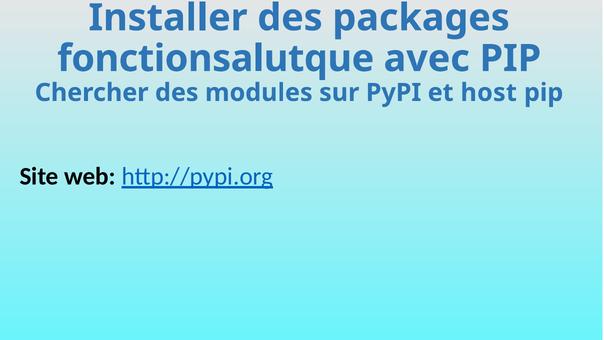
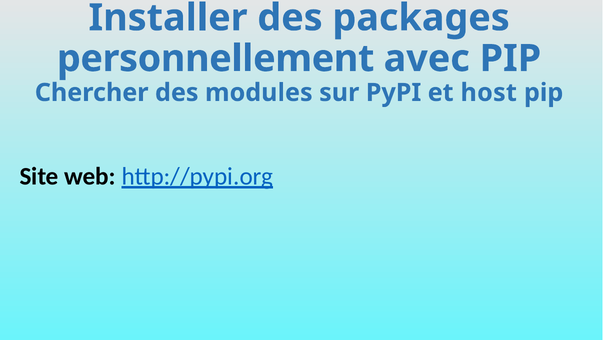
fonctionsalutque: fonctionsalutque -> personnellement (216, 59)
